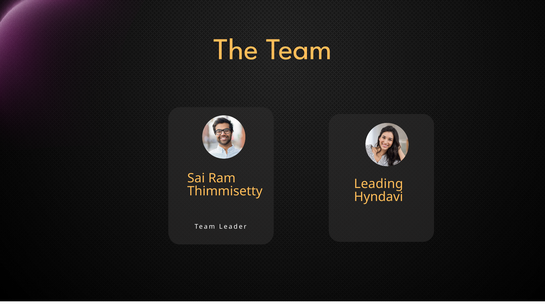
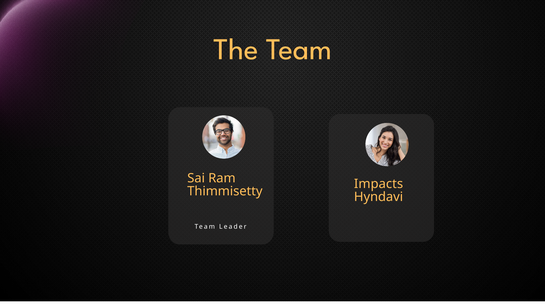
Leading: Leading -> Impacts (379, 184)
